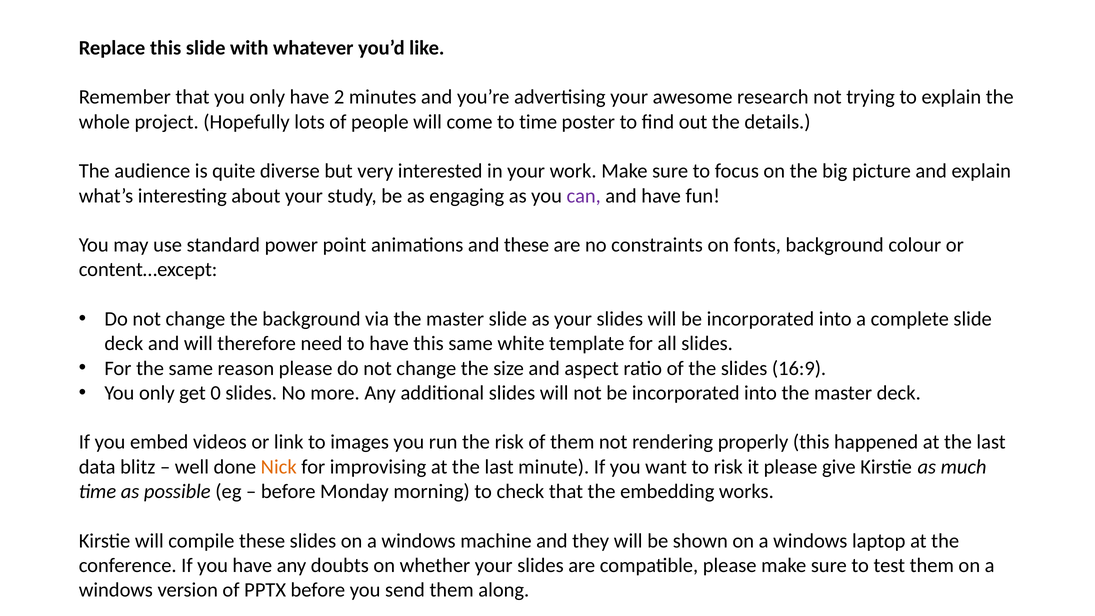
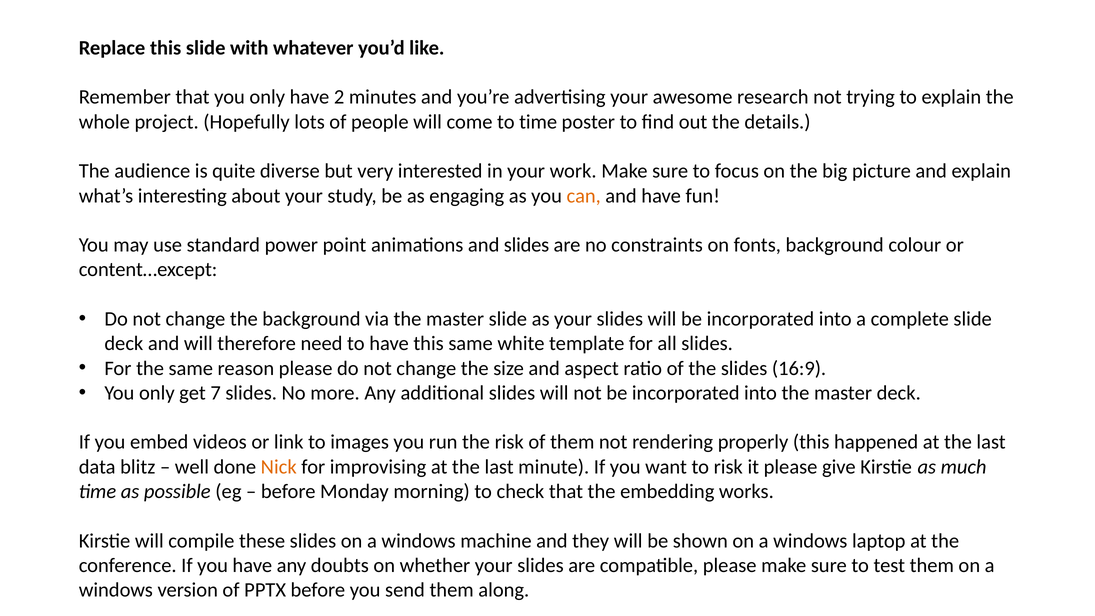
can colour: purple -> orange (584, 196)
and these: these -> slides (527, 245)
0: 0 -> 7 (216, 393)
